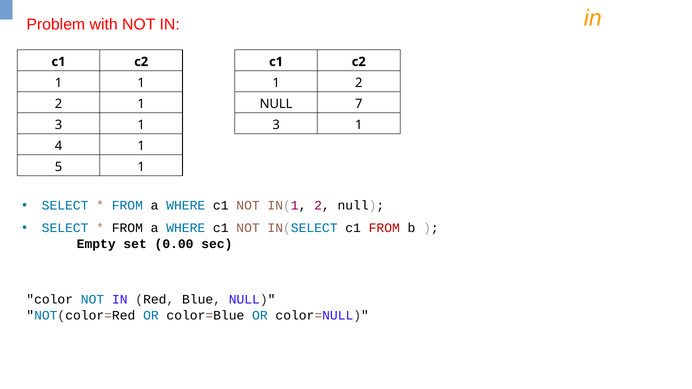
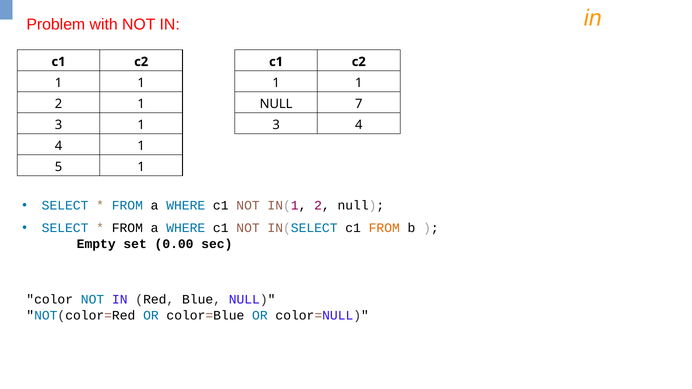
2: 2 -> 1 (359, 83)
1: 1 -> 4 (359, 125)
FROM colour: red -> orange (384, 228)
